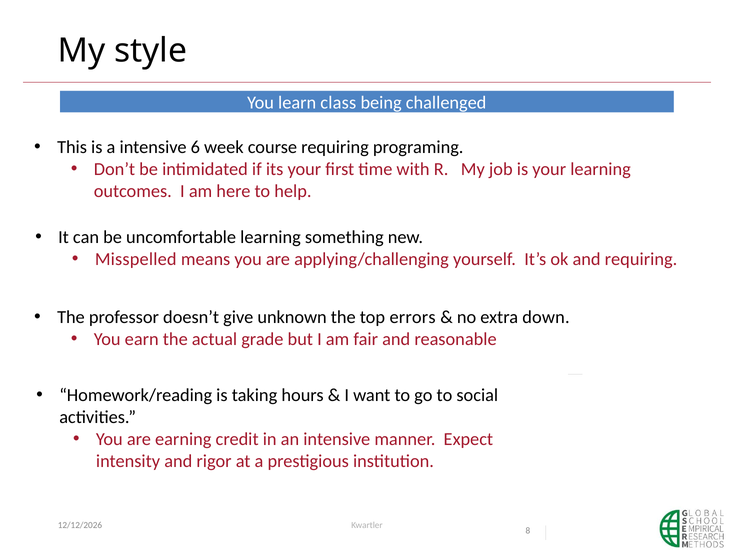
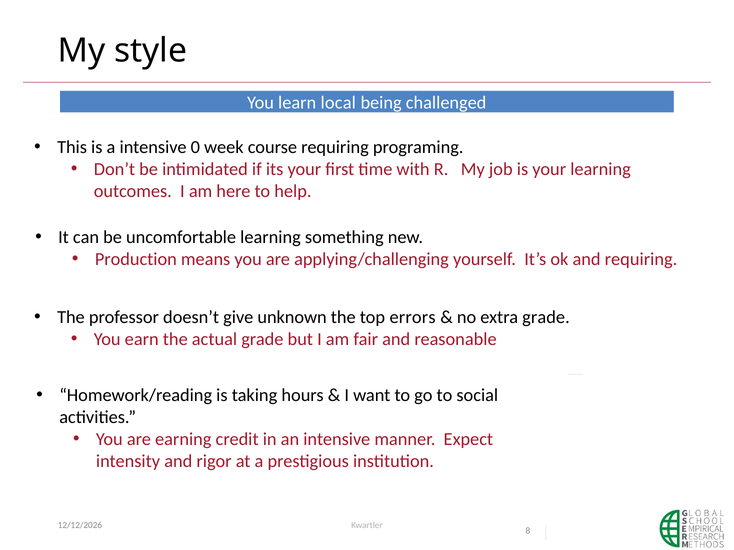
class: class -> local (338, 103)
6: 6 -> 0 (195, 147)
Misspelled: Misspelled -> Production (136, 259)
extra down: down -> grade (546, 318)
